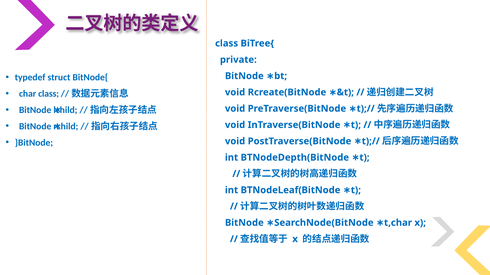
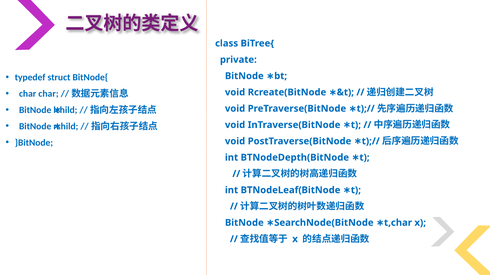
char class: class -> char (48, 94)
